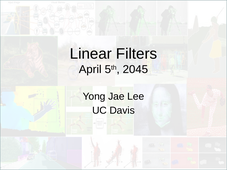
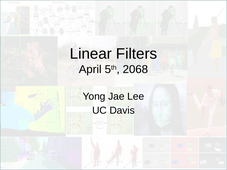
2045: 2045 -> 2068 (135, 70)
